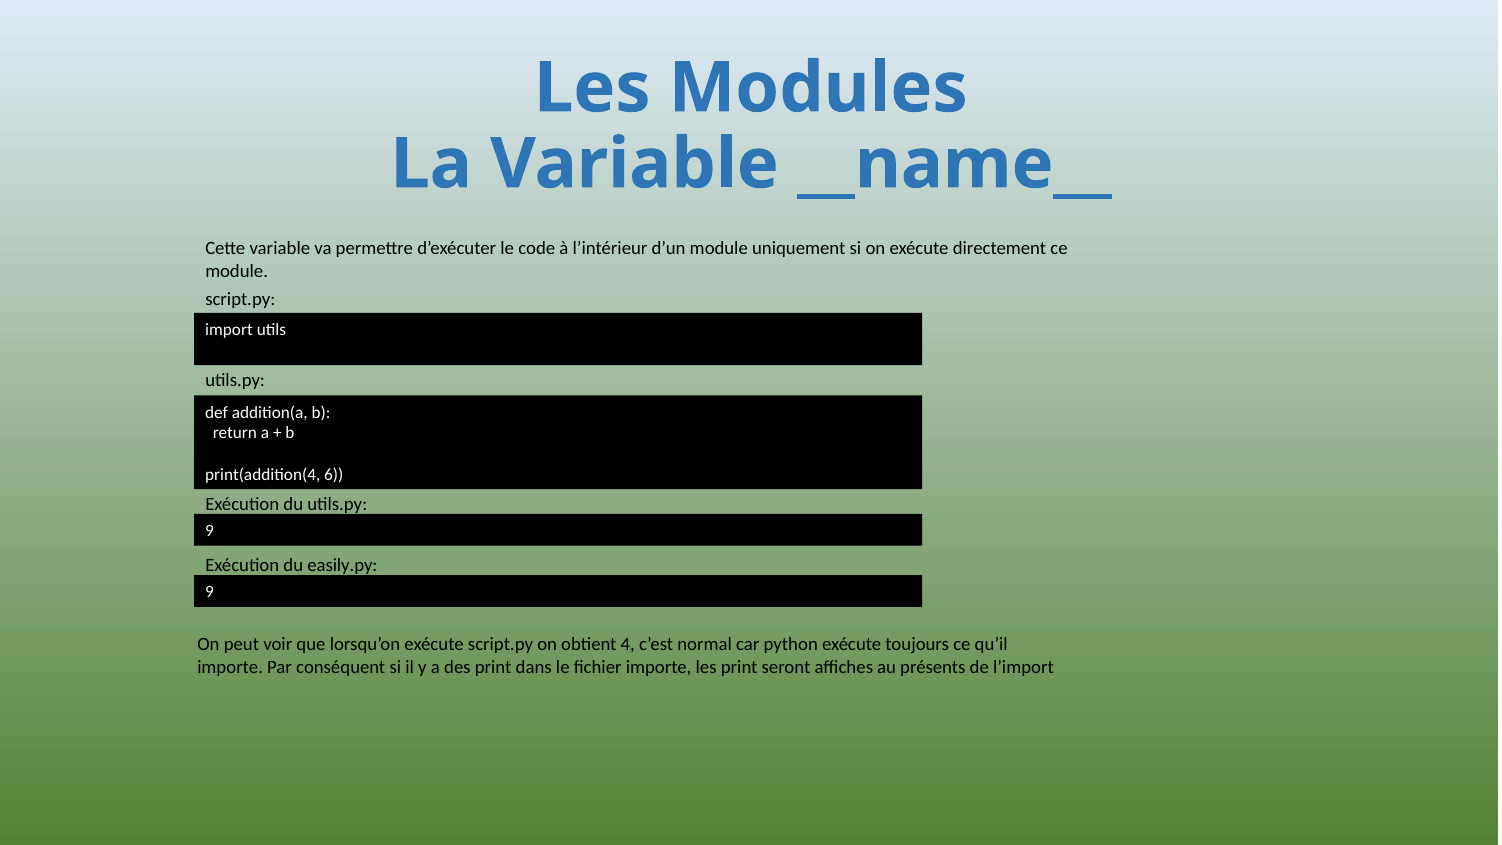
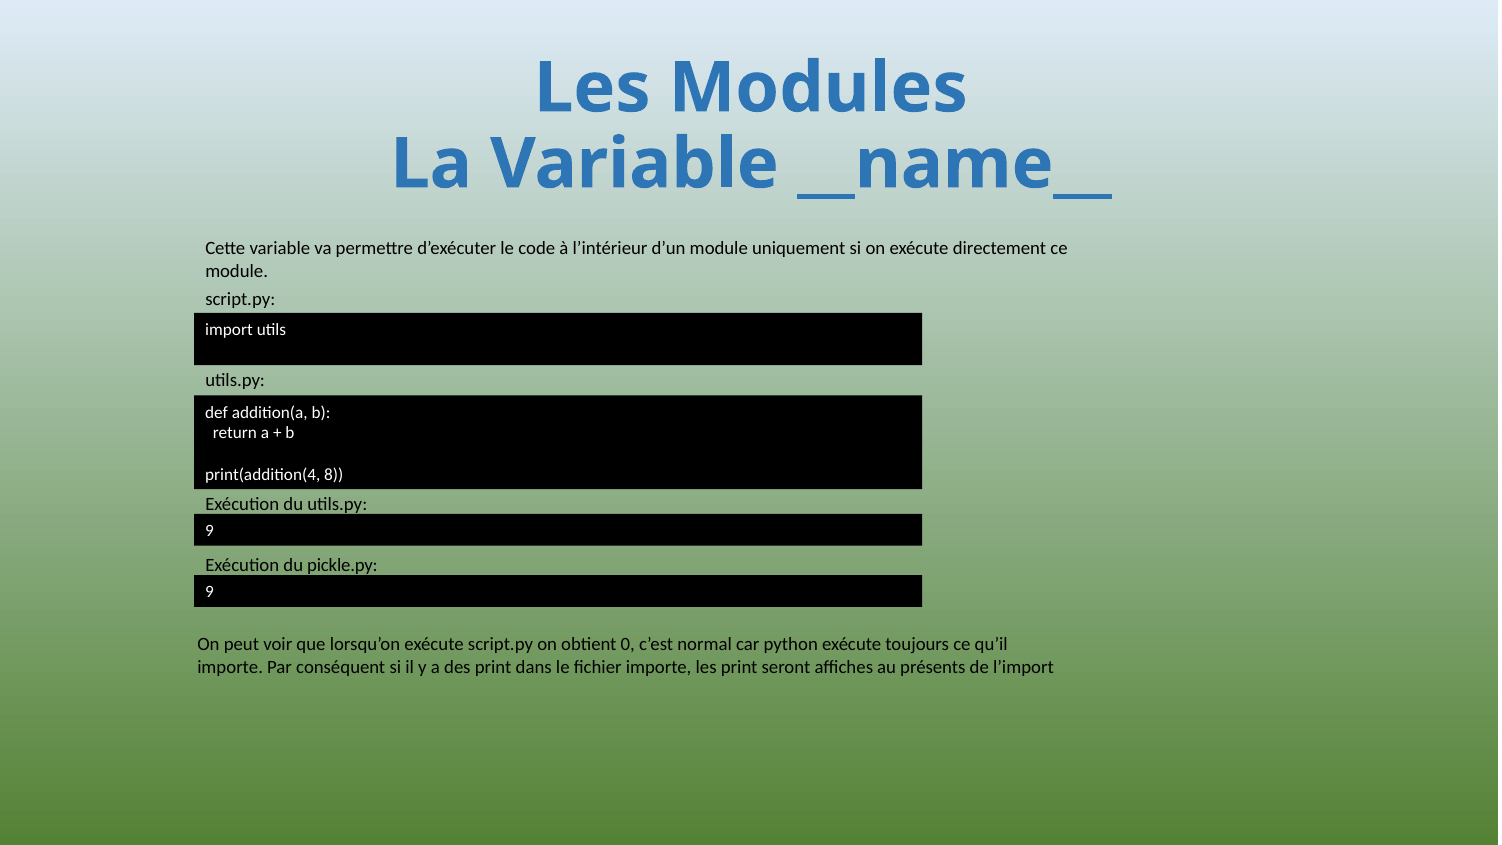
6: 6 -> 8 (334, 474)
easily.py: easily.py -> pickle.py (342, 565)
4: 4 -> 0 (628, 645)
